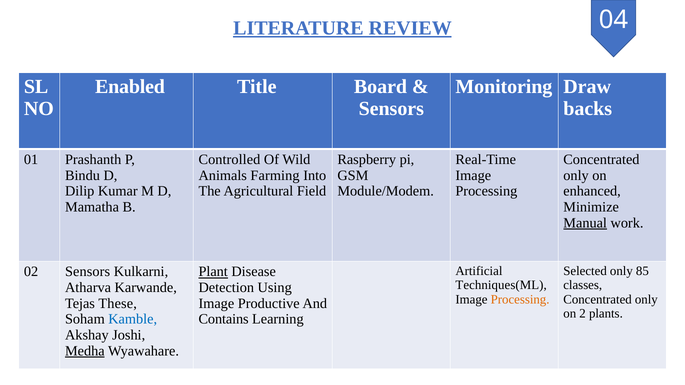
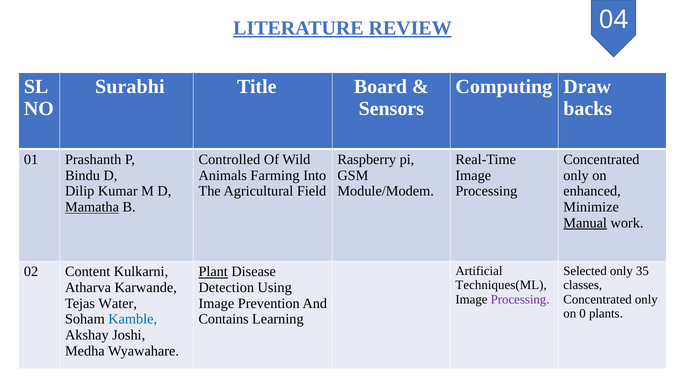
Enabled: Enabled -> Surabhi (130, 87)
Monitoring: Monitoring -> Computing (504, 87)
Mamatha underline: none -> present (92, 207)
85: 85 -> 35 (642, 271)
02 Sensors: Sensors -> Content (88, 272)
Processing colour: orange -> purple (520, 300)
These: These -> Water (118, 304)
Productive: Productive -> Prevention (269, 304)
2: 2 -> 0 (583, 314)
Medha underline: present -> none (85, 351)
